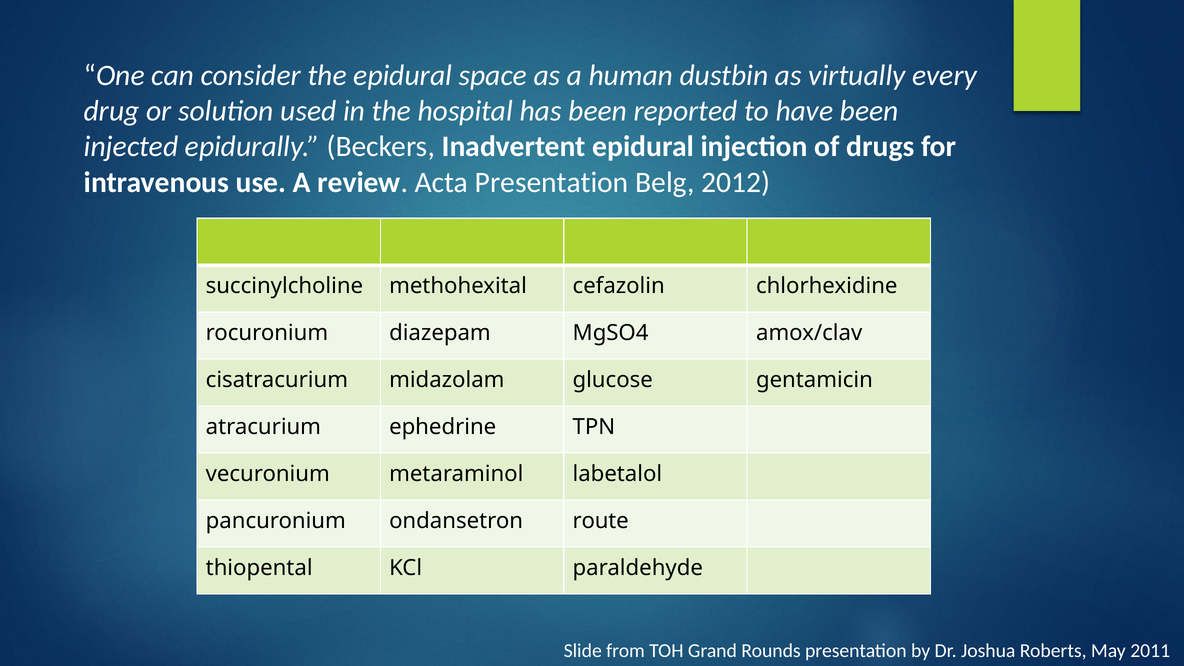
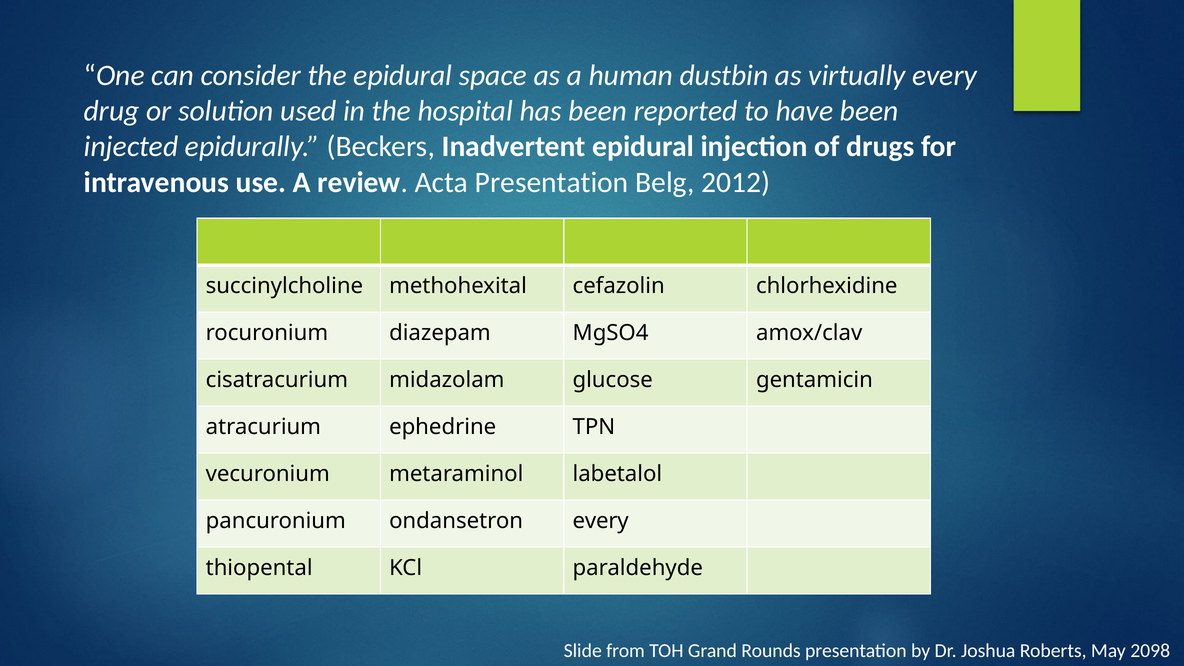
ondansetron route: route -> every (601, 521)
2011: 2011 -> 2098 (1150, 651)
